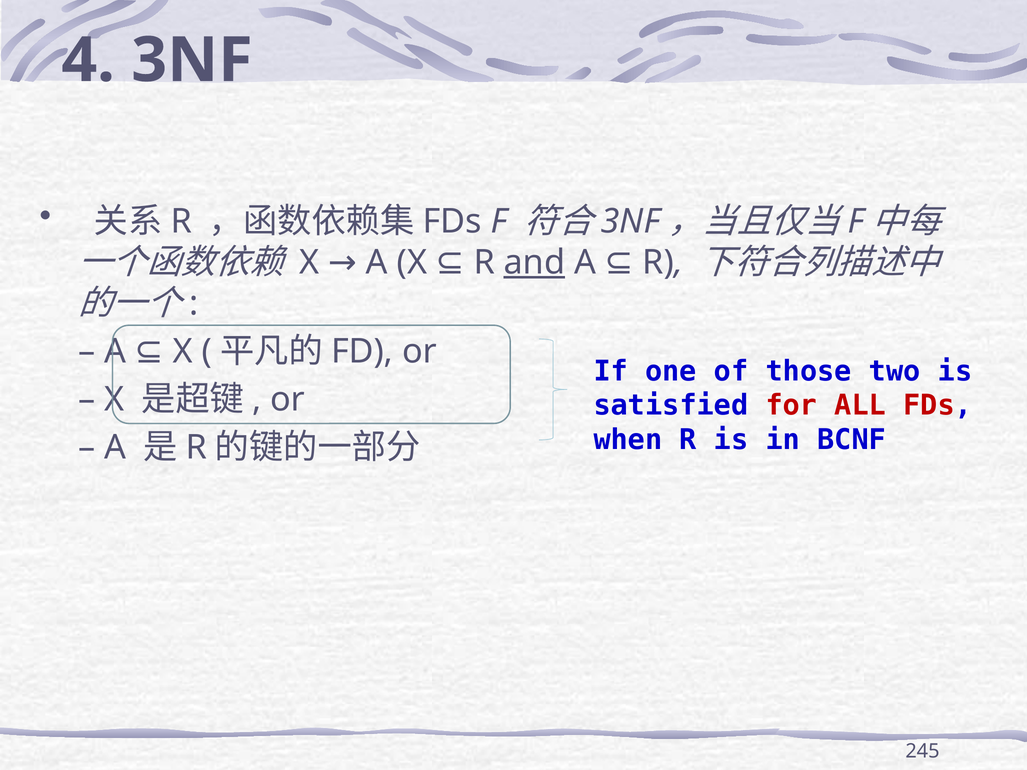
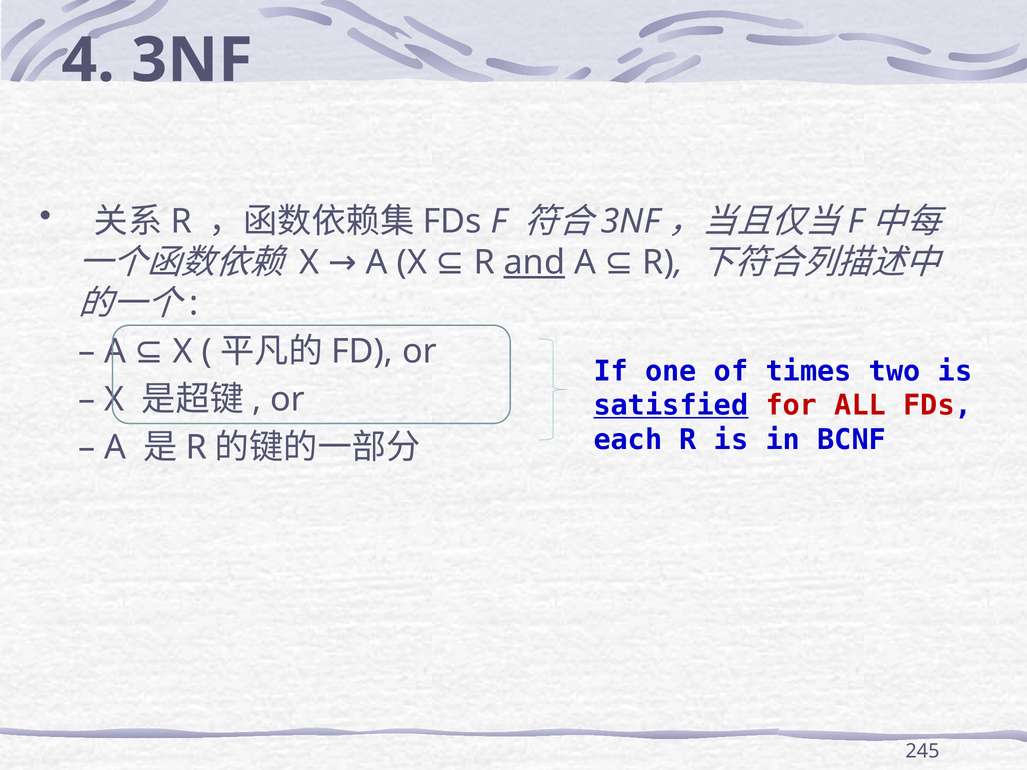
those: those -> times (809, 371)
satisfied underline: none -> present (671, 406)
when: when -> each (628, 440)
